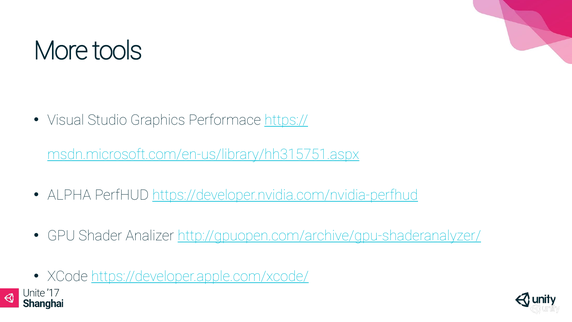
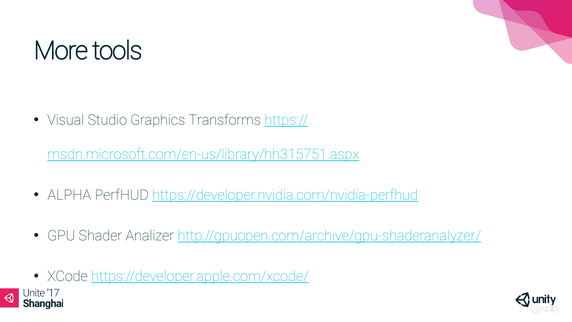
Performace: Performace -> Transforms (225, 120)
